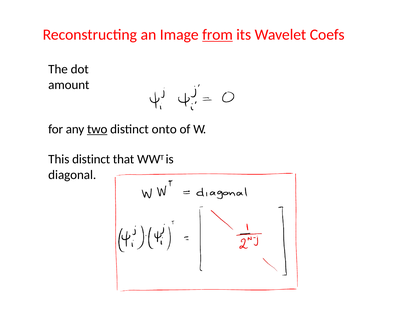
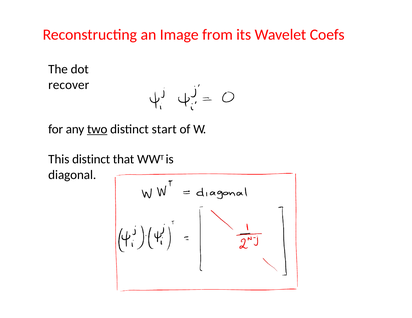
from underline: present -> none (218, 35)
amount: amount -> recover (69, 85)
onto: onto -> start (164, 129)
